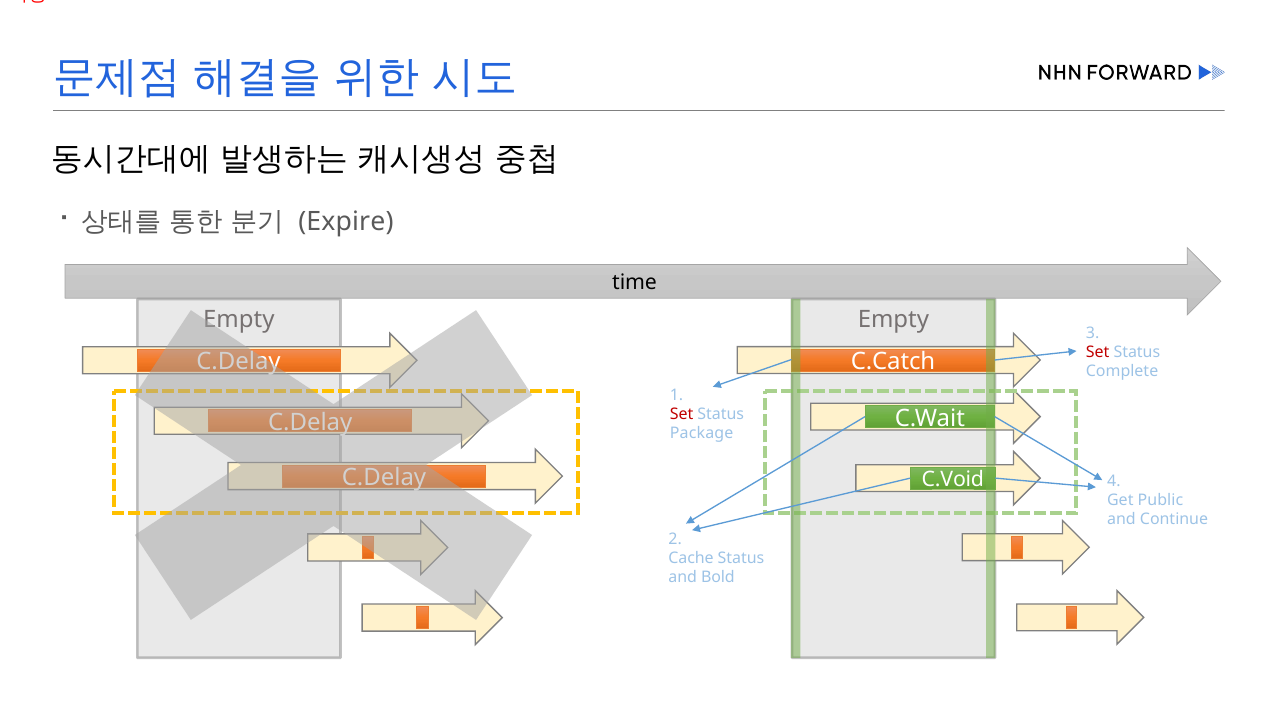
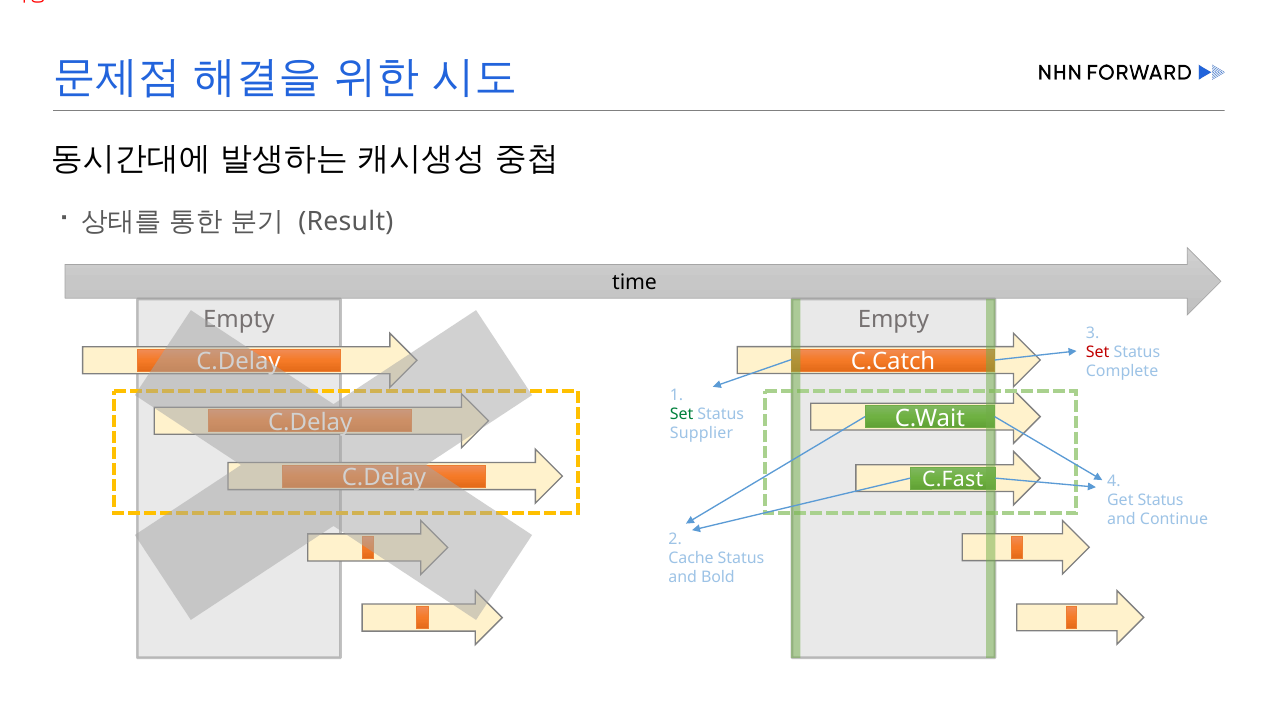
Expire: Expire -> Result (346, 221)
Set colour: red -> green (682, 414)
Package: Package -> Supplier (702, 434)
C.Void: C.Void -> C.Fast (953, 480)
Get Public: Public -> Status (1161, 500)
